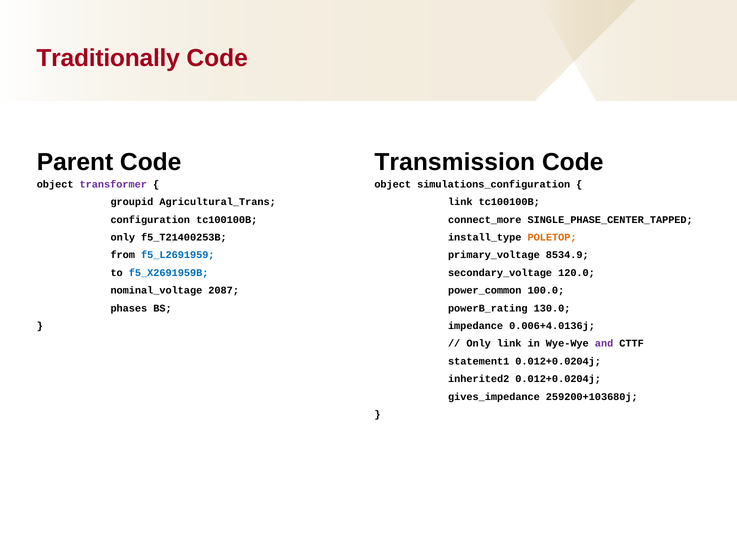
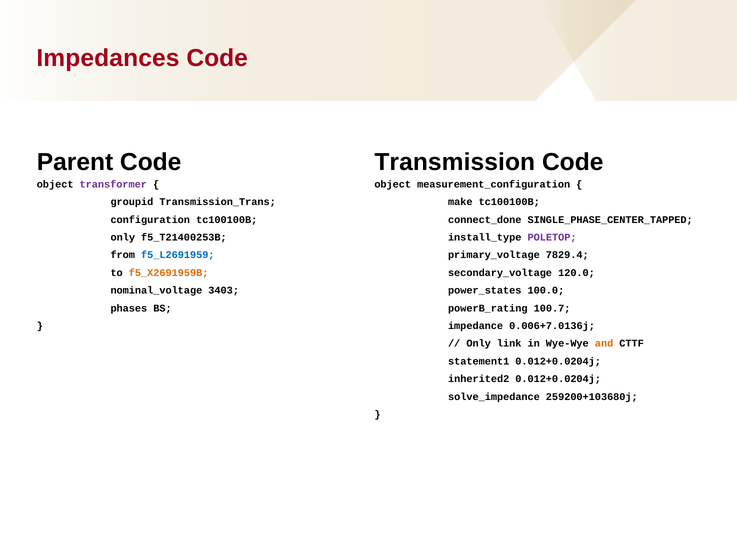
Traditionally: Traditionally -> Impedances (108, 58)
simulations_configuration: simulations_configuration -> measurement_configuration (494, 185)
Agricultural_Trans: Agricultural_Trans -> Transmission_Trans (218, 202)
link: link -> make (460, 202)
connect_more: connect_more -> connect_done (485, 220)
POLETOP colour: orange -> purple (552, 238)
8534.9: 8534.9 -> 7829.4 (567, 255)
f5_X2691959B colour: blue -> orange (169, 273)
2087: 2087 -> 3403 (224, 291)
power_common: power_common -> power_states (485, 291)
130.0: 130.0 -> 100.7 (552, 309)
0.006+4.0136j: 0.006+4.0136j -> 0.006+7.0136j (552, 326)
and colour: purple -> orange (604, 344)
gives_impedance: gives_impedance -> solve_impedance (494, 397)
